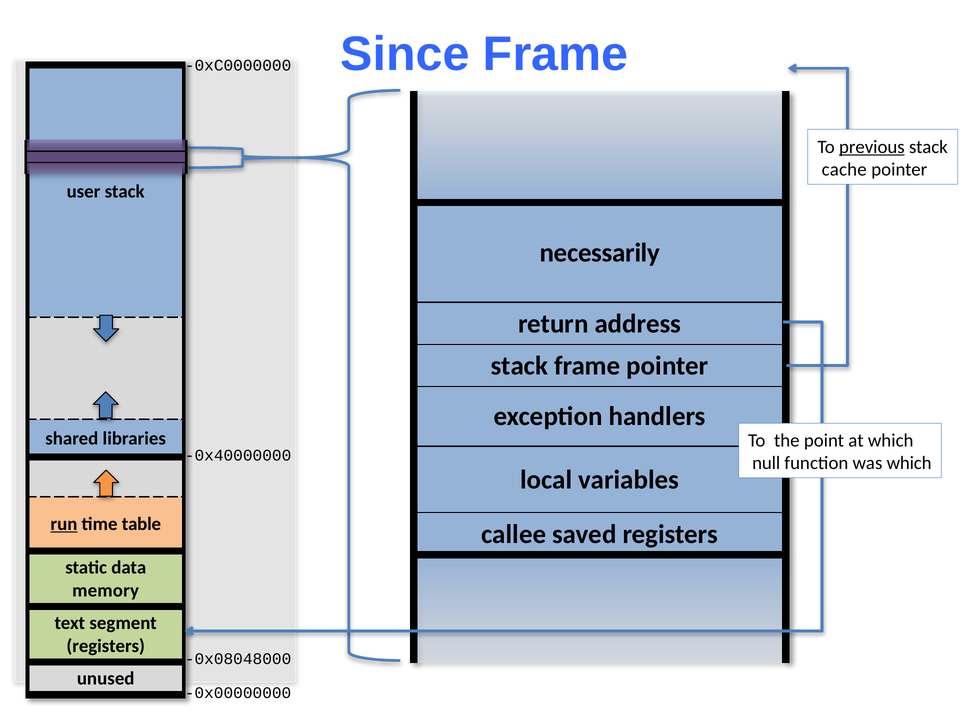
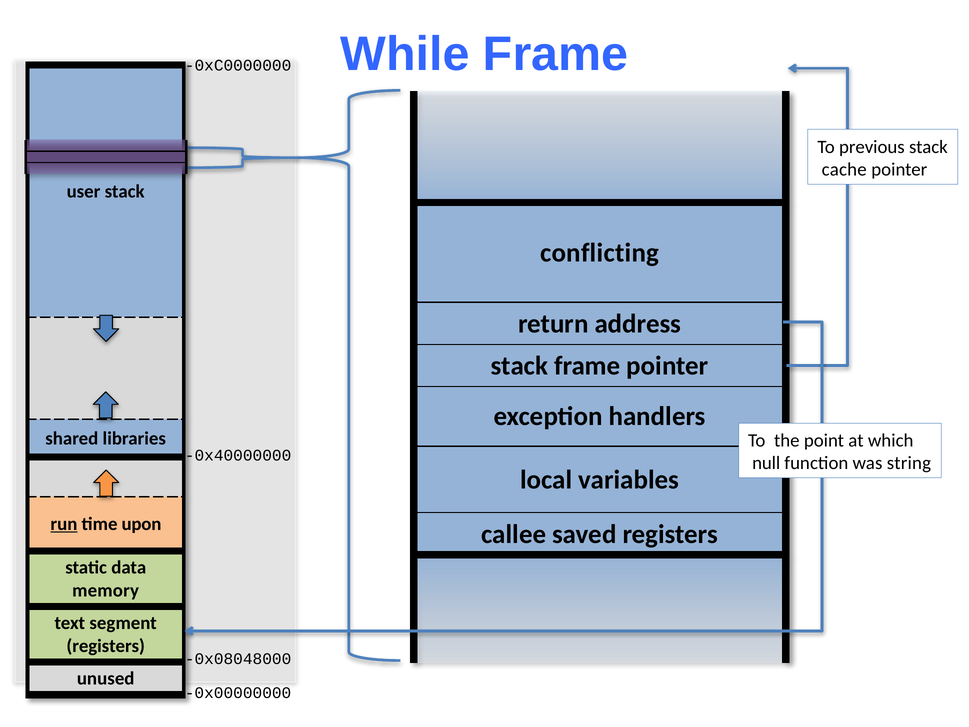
Since: Since -> While (405, 54)
previous underline: present -> none (872, 147)
necessarily: necessarily -> conflicting (600, 253)
was which: which -> string (909, 463)
table: table -> upon (141, 524)
